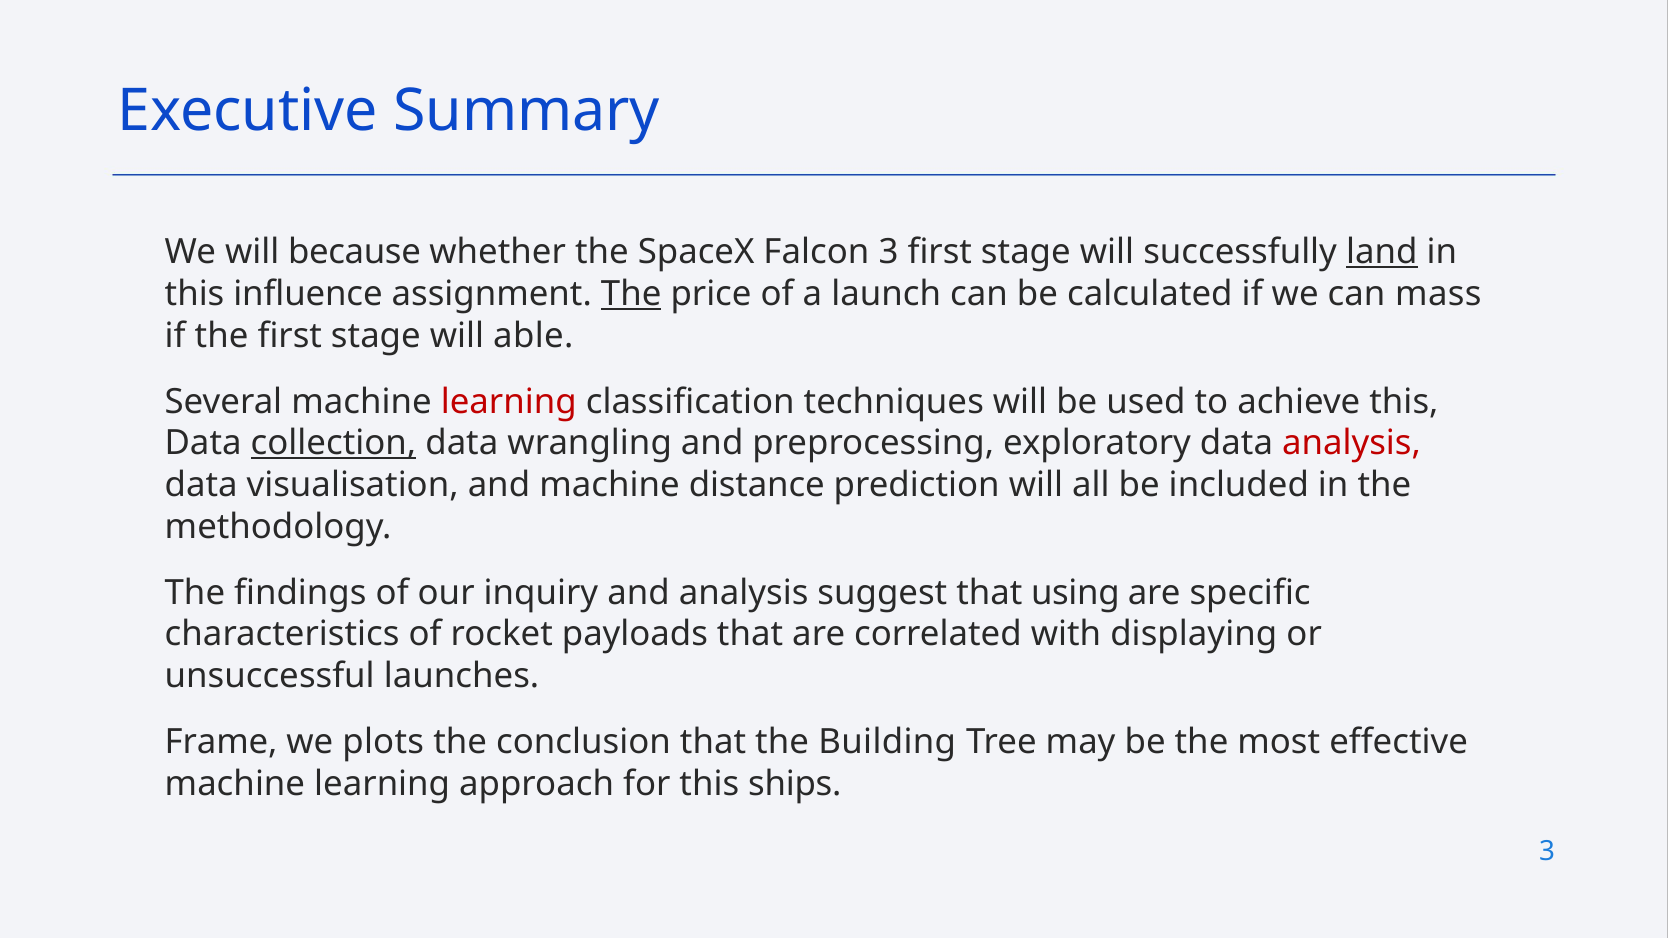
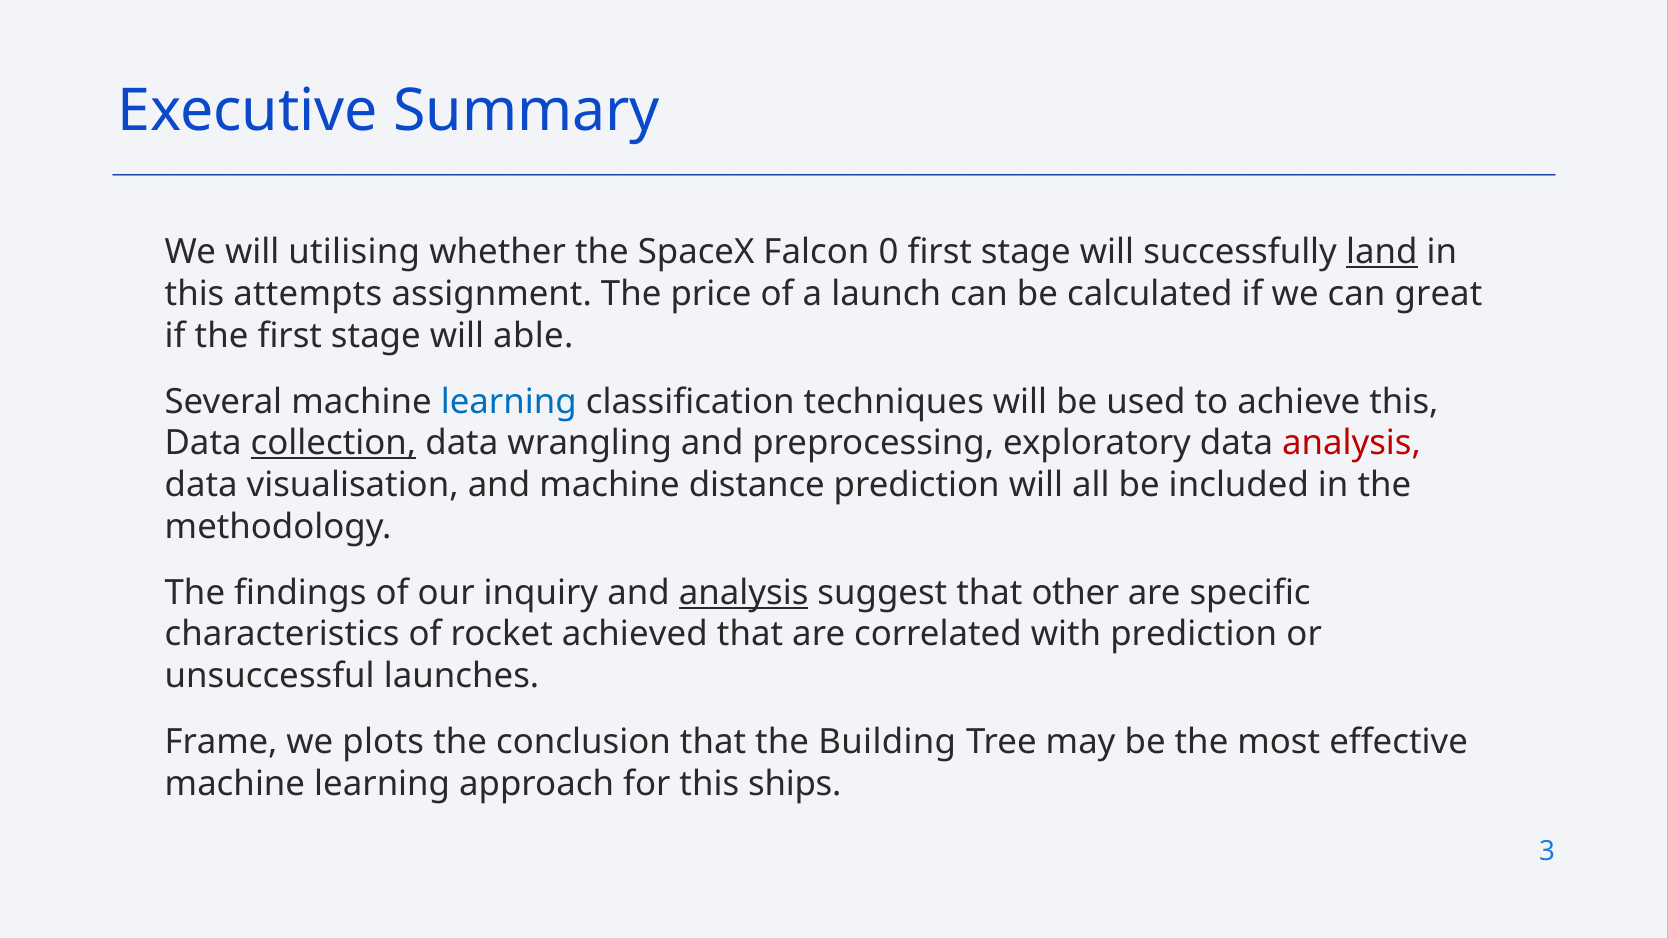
because: because -> utilising (354, 252)
Falcon 3: 3 -> 0 (888, 252)
influence: influence -> attempts (308, 294)
The underline: present -> none (631, 294)
mass: mass -> great (1438, 294)
learning colour: red -> blue (509, 402)
analysis underline: none -> present (744, 593)
using: using -> other (1075, 593)
payloads: payloads -> achieved (635, 635)
with displaying: displaying -> prediction (1194, 635)
